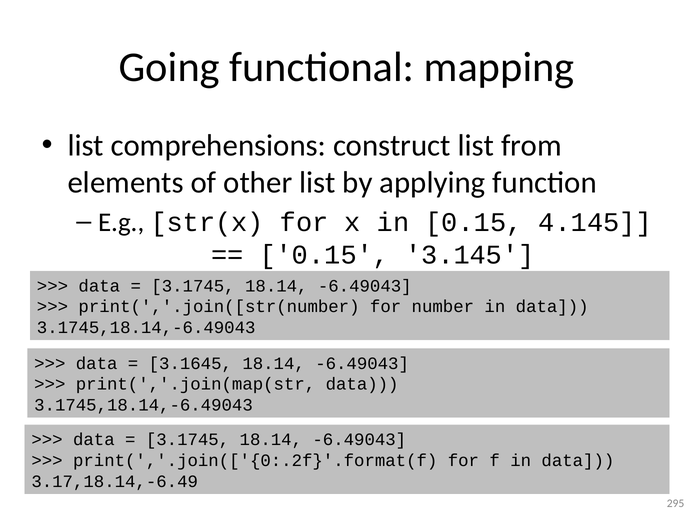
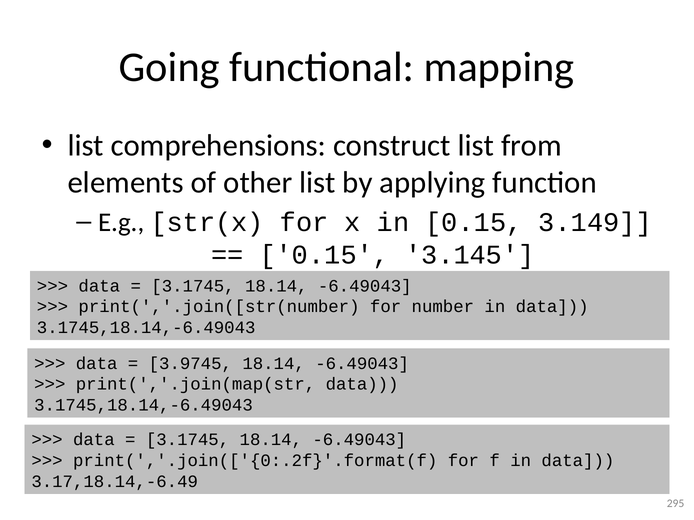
4.145: 4.145 -> 3.149 (595, 222)
3.1645: 3.1645 -> 3.9745 (190, 364)
